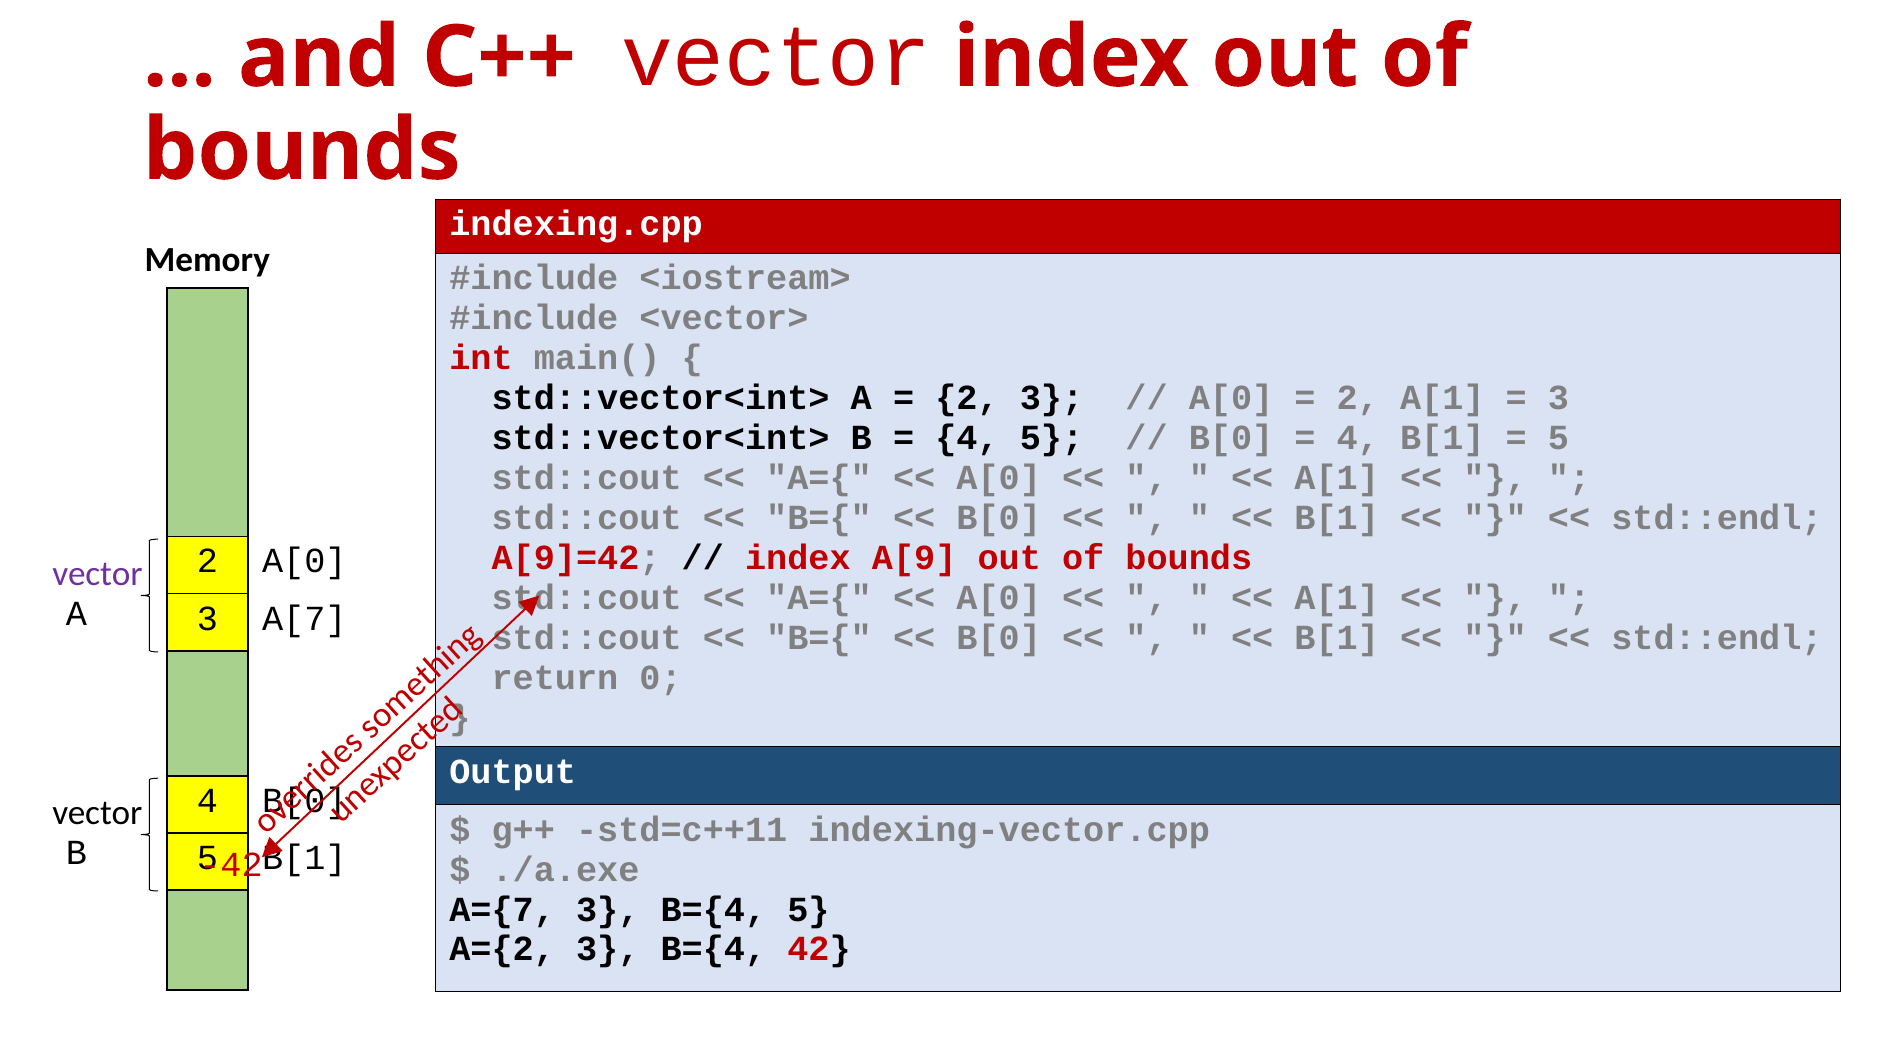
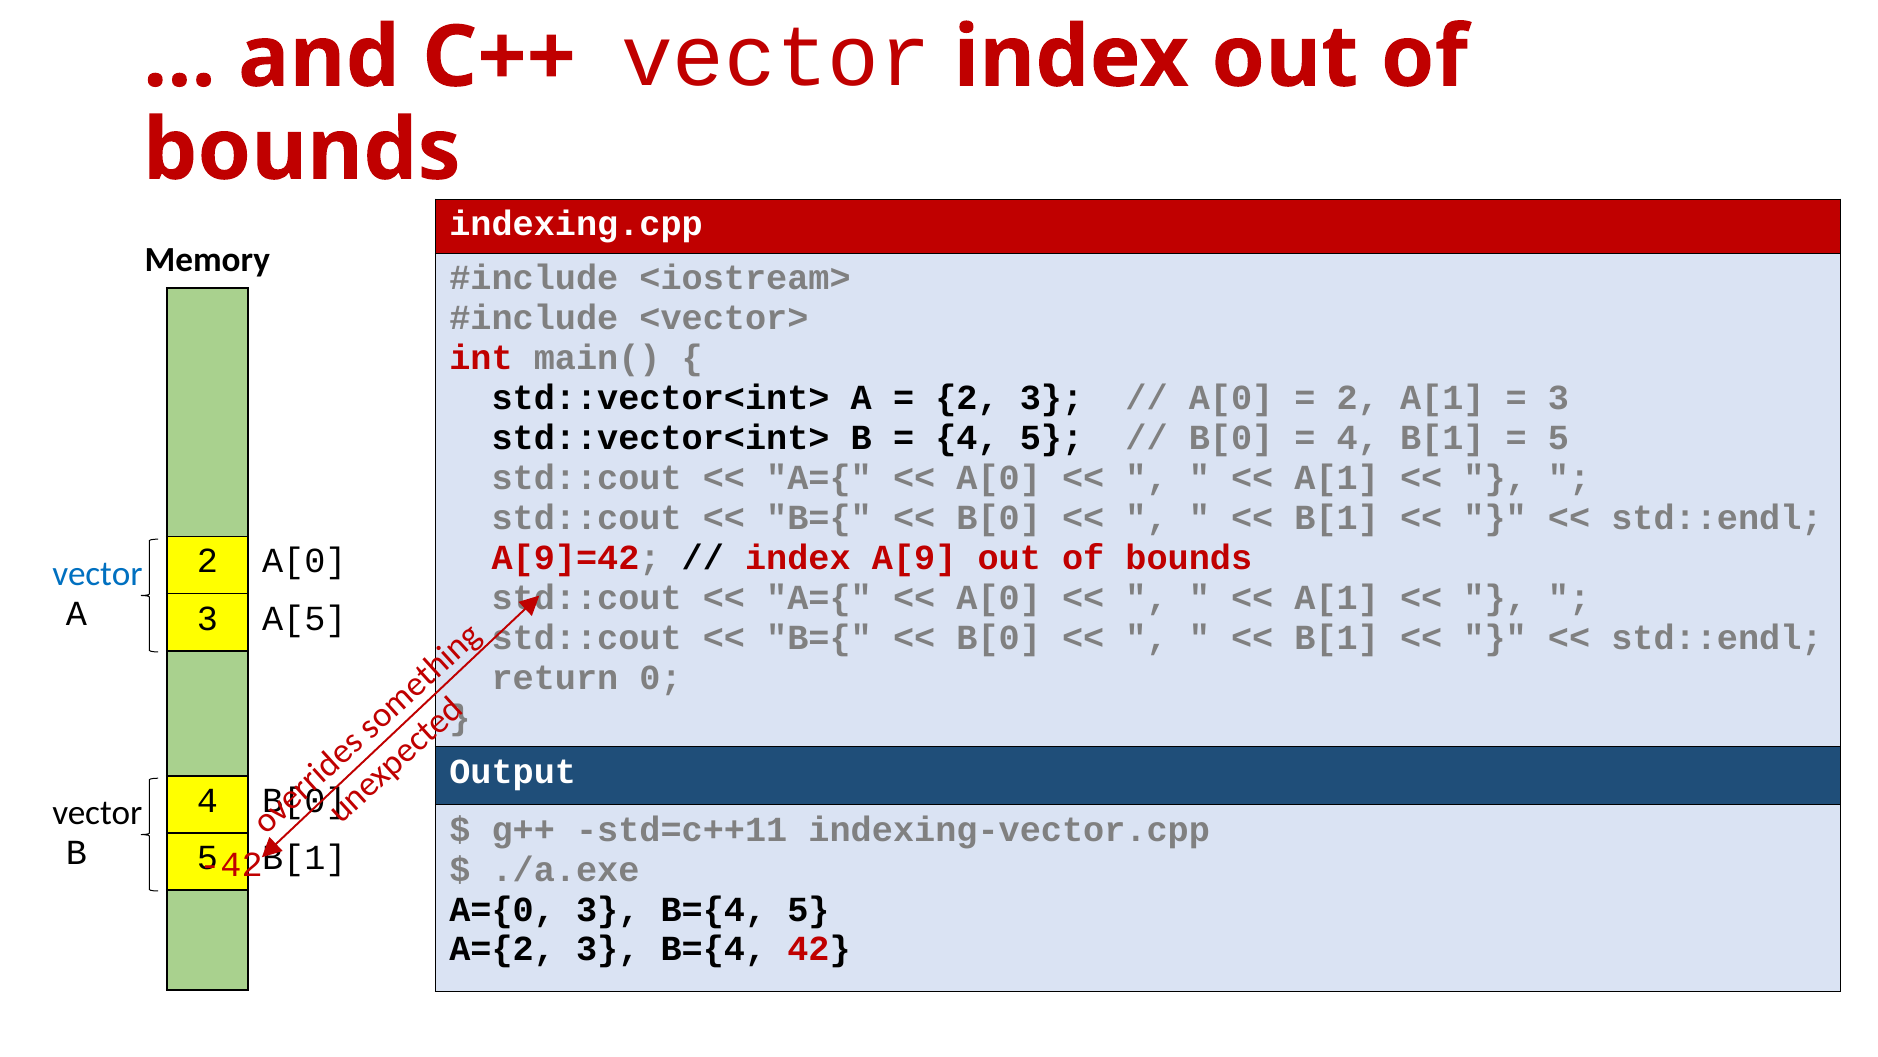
vector colour: purple -> blue (97, 573)
A[7: A[7 -> A[5 (304, 618)
A={7: A={7 -> A={0 (502, 909)
